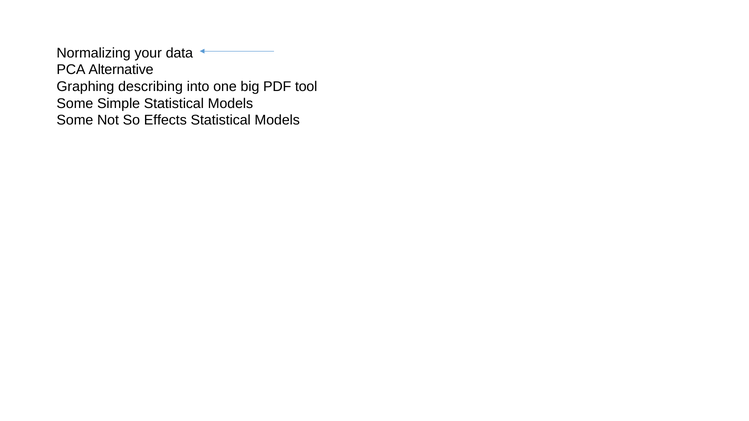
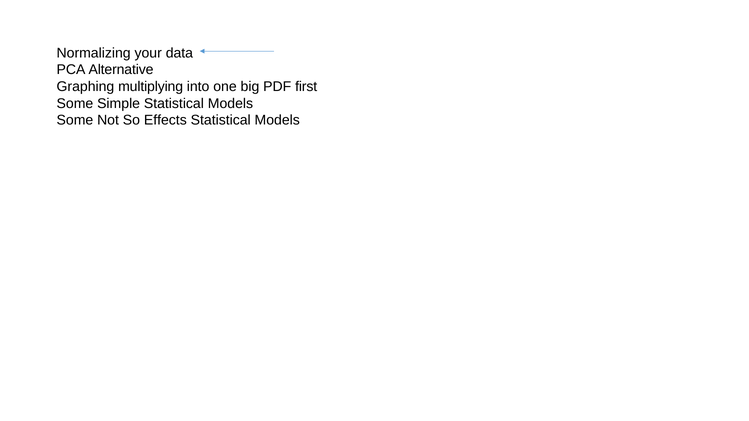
describing: describing -> multiplying (151, 87)
tool: tool -> first (306, 87)
